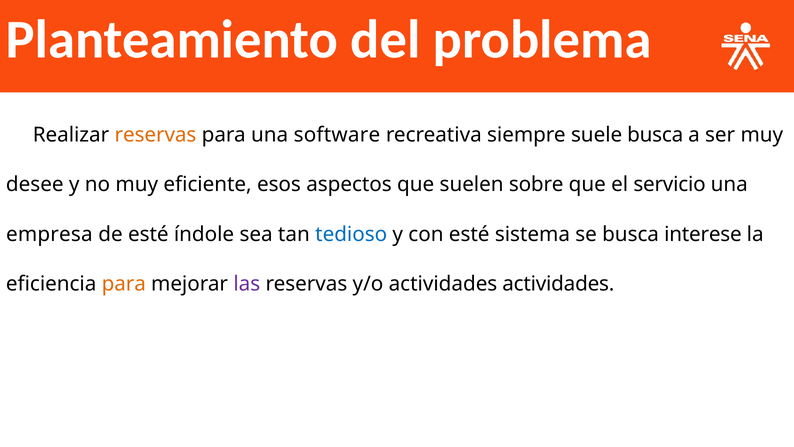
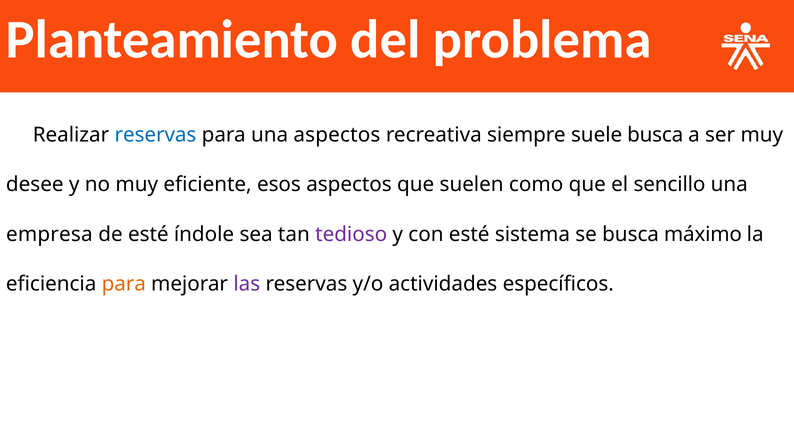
reservas colour: orange -> blue (155, 135)
una software: software -> aspectos (337, 135)
sobre: sobre -> como (536, 184)
servicio: servicio -> sencillo (669, 184)
tedioso colour: blue -> purple (351, 234)
interese: interese -> máximo (703, 234)
actividades actividades: actividades -> específicos (558, 284)
